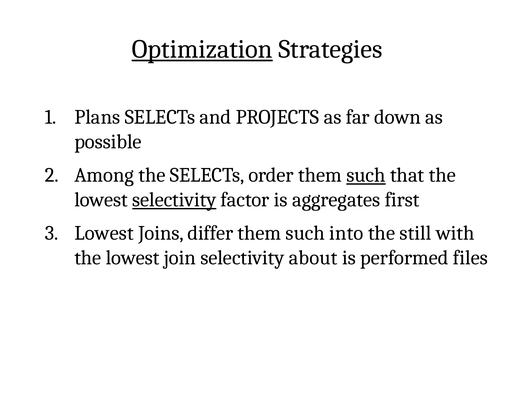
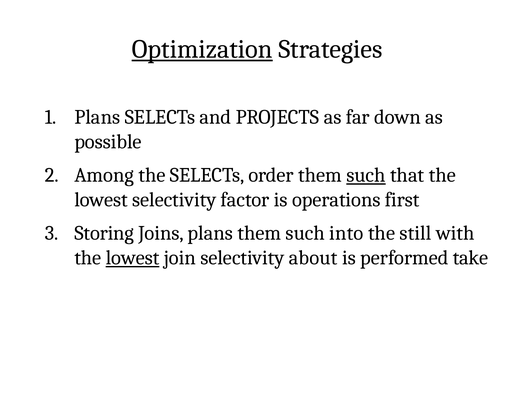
selectivity underline: present -> none (174, 200)
aggregates: aggregates -> operations (336, 200)
Lowest: Lowest -> Storing (104, 233)
Joins differ: differ -> plans (210, 233)
lowest underline: none -> present (133, 258)
files: files -> take (470, 258)
